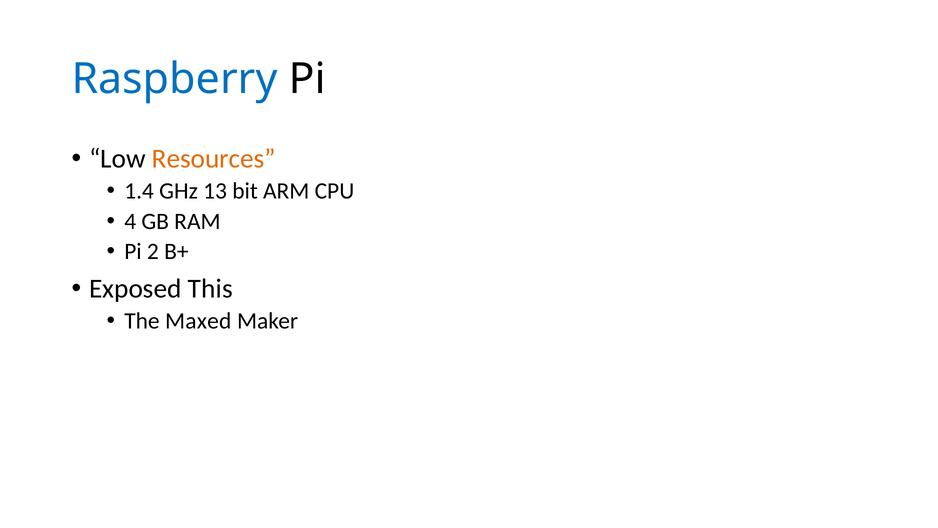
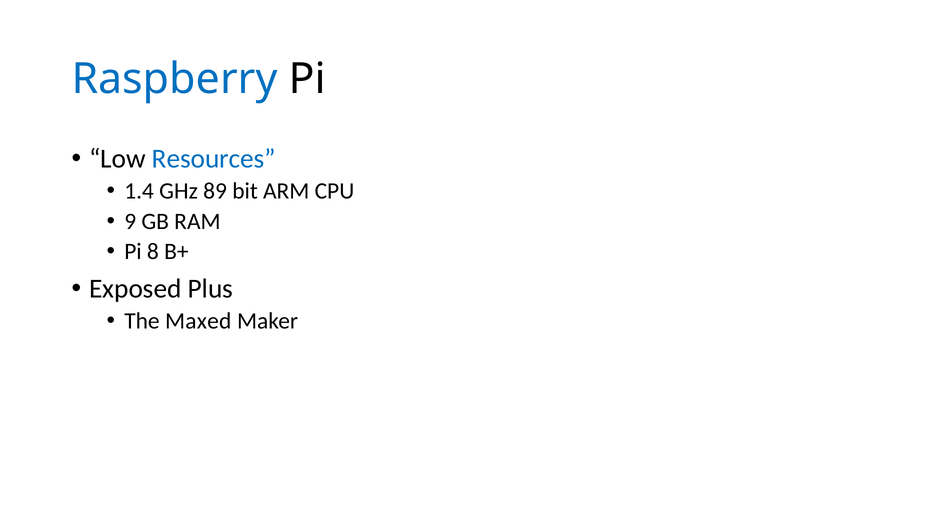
Resources colour: orange -> blue (214, 159)
13: 13 -> 89 (215, 191)
4: 4 -> 9 (130, 221)
2: 2 -> 8 (153, 251)
This: This -> Plus (210, 288)
